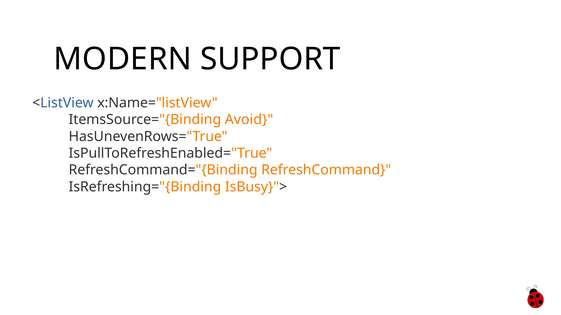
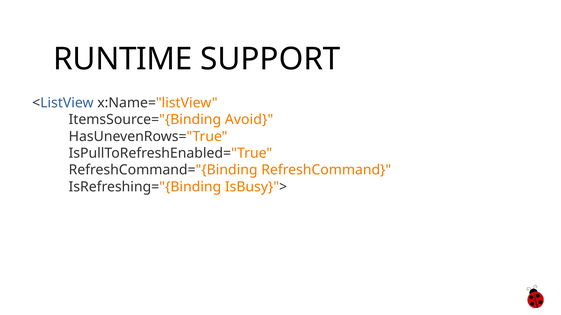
MODERN: MODERN -> RUNTIME (123, 59)
